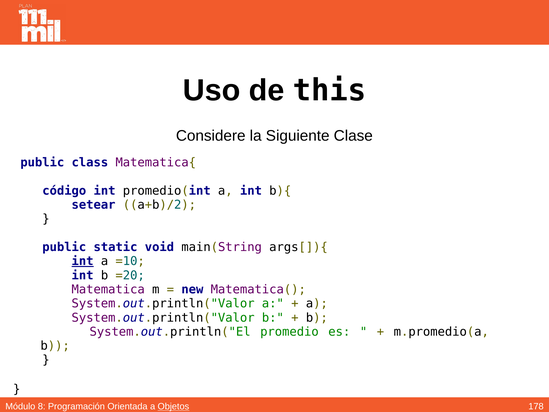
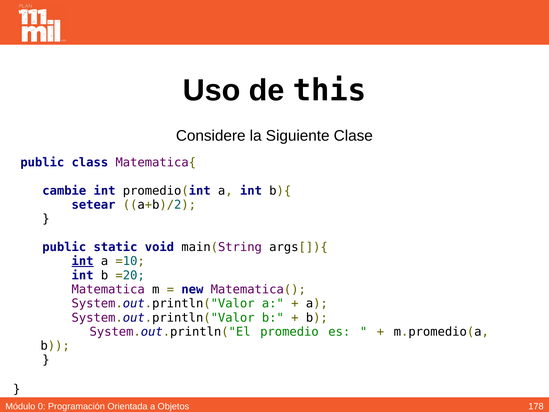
código: código -> cambie (64, 191)
8: 8 -> 0 (42, 406)
Objetos underline: present -> none (173, 406)
